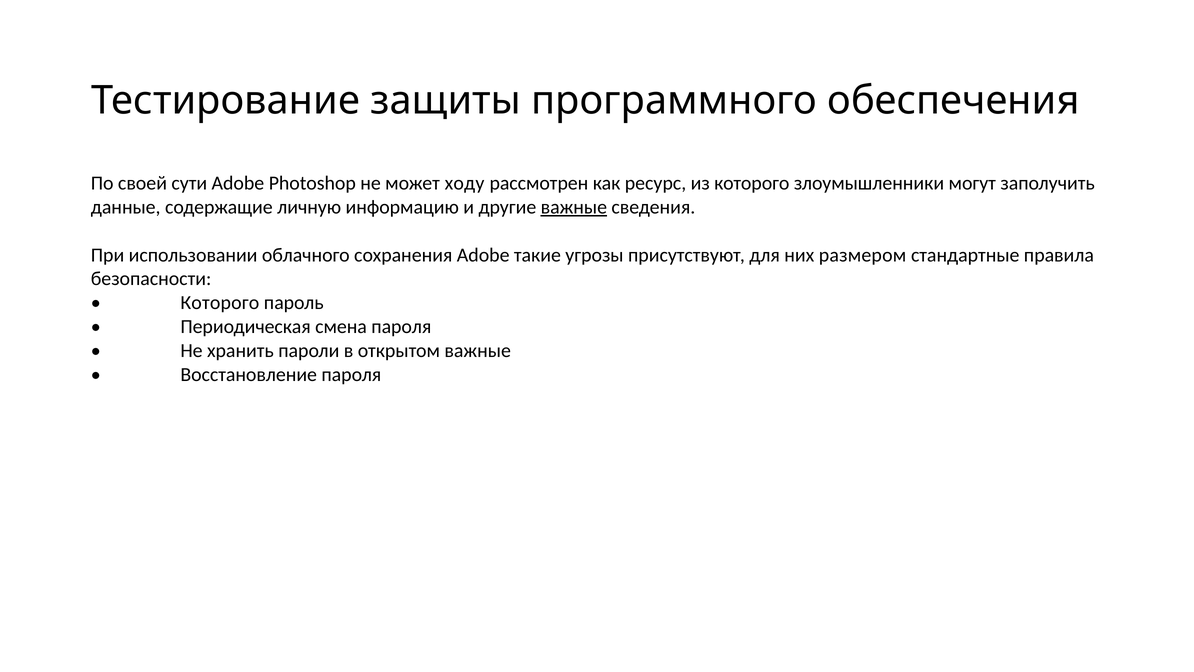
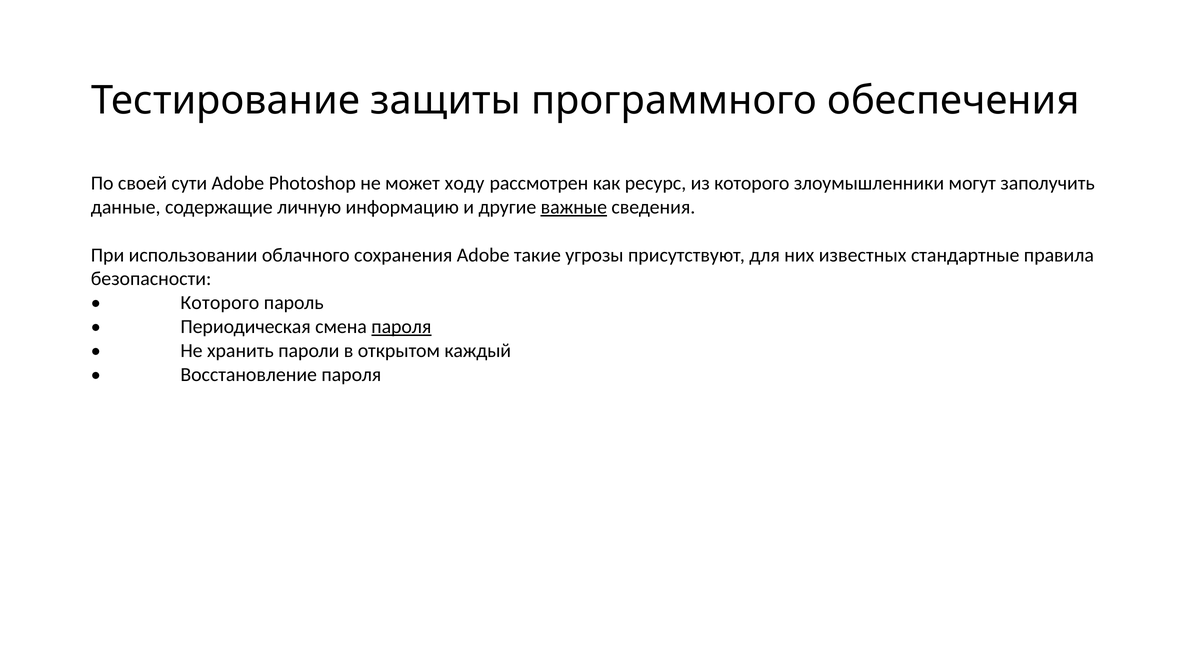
размером: размером -> известных (863, 255)
пароля underline: none -> present (401, 326)
открытом важные: важные -> каждый (478, 350)
